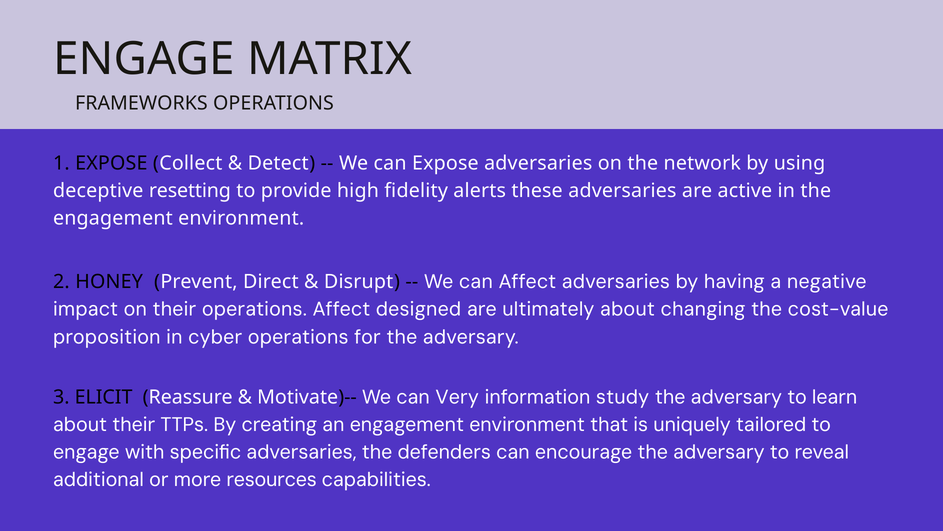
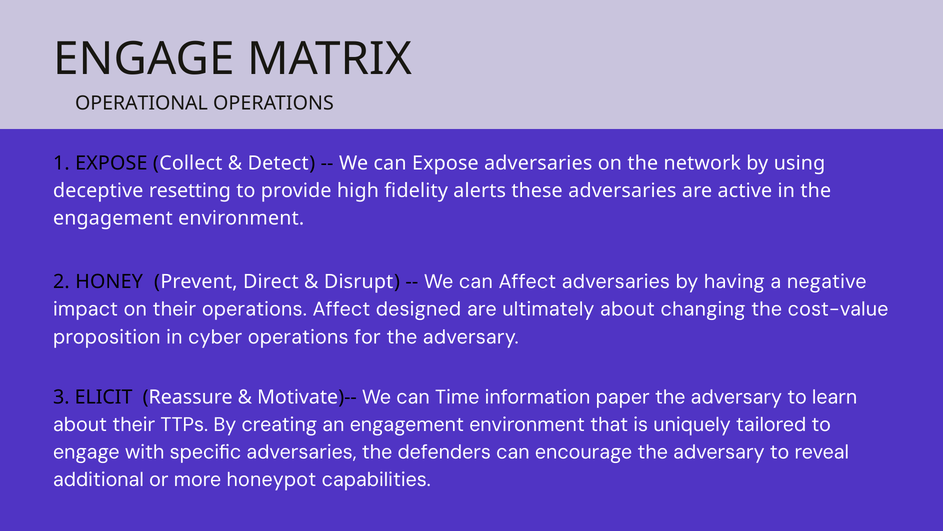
FRAMEWORKS: FRAMEWORKS -> OPERATIONAL (141, 103)
Very: Very -> Time (457, 397)
study: study -> paper (623, 397)
resources: resources -> honeypot (271, 479)
